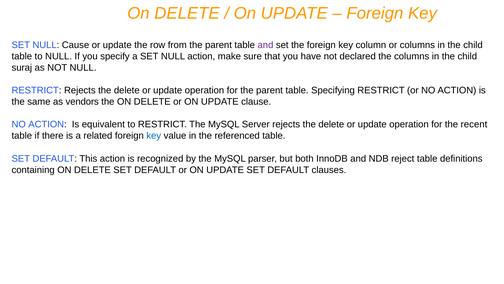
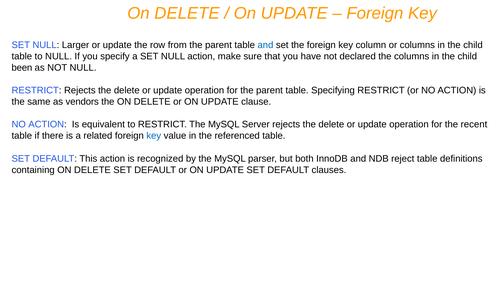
Cause: Cause -> Larger (76, 45)
and colour: purple -> blue (265, 45)
suraj: suraj -> been (22, 68)
